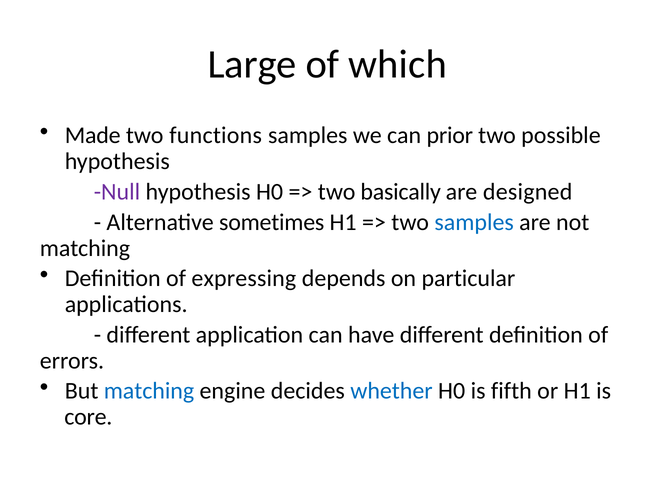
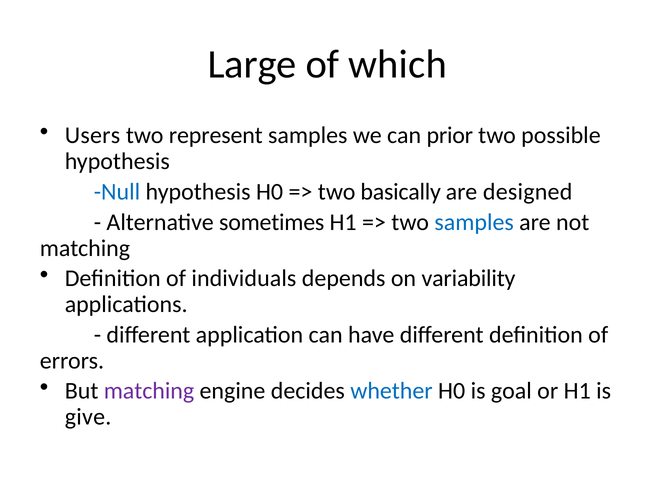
Made: Made -> Users (92, 136)
functions: functions -> represent (216, 136)
Null colour: purple -> blue (117, 192)
expressing: expressing -> individuals (244, 278)
particular: particular -> variability (468, 278)
matching colour: blue -> purple (149, 391)
fifth: fifth -> goal (511, 391)
core: core -> give (88, 417)
